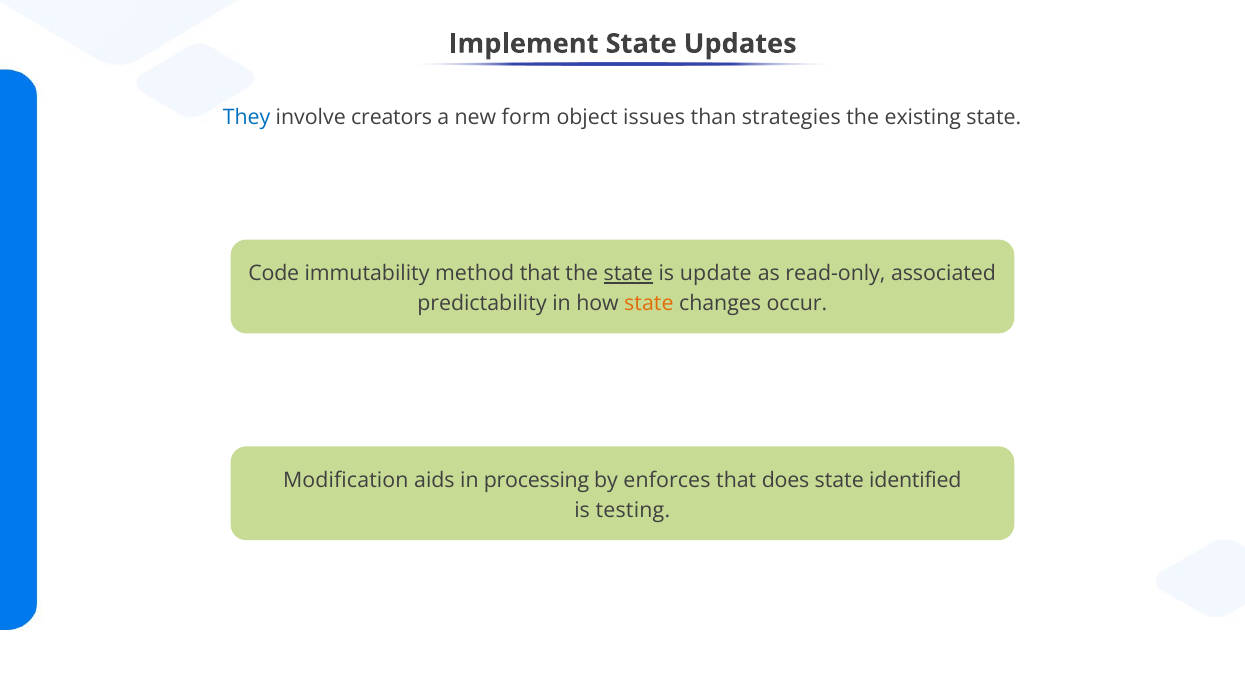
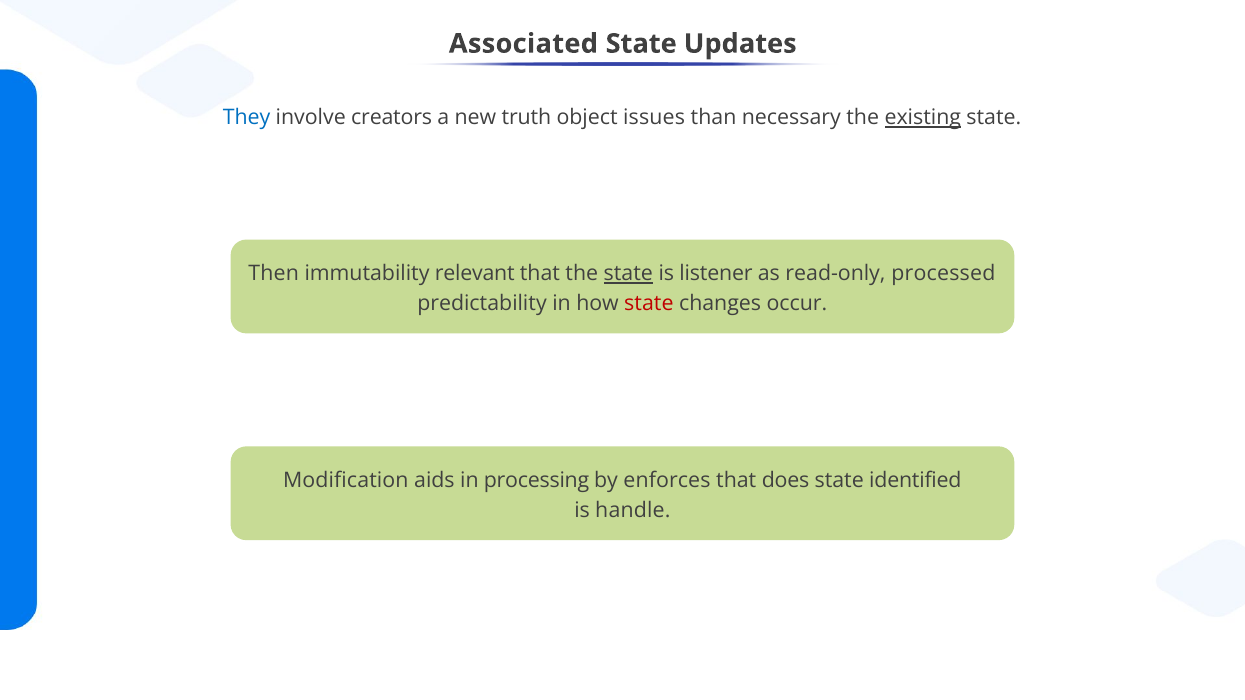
Implement: Implement -> Associated (523, 44)
form: form -> truth (526, 118)
strategies: strategies -> necessary (791, 118)
existing underline: none -> present (923, 118)
Code: Code -> Then (274, 274)
method: method -> relevant (475, 274)
update: update -> listener (716, 274)
associated: associated -> processed (943, 274)
state colour: orange -> red (649, 303)
testing: testing -> handle (633, 510)
